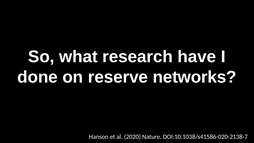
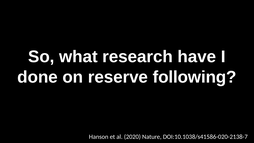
networks: networks -> following (195, 77)
